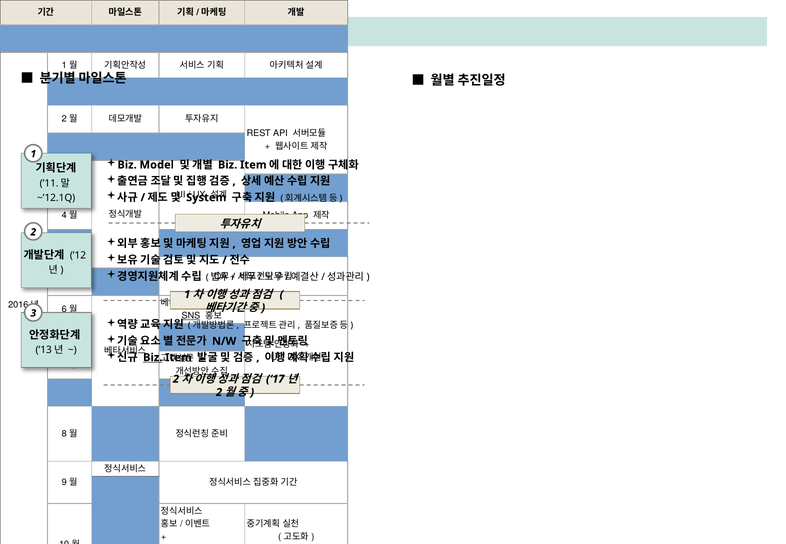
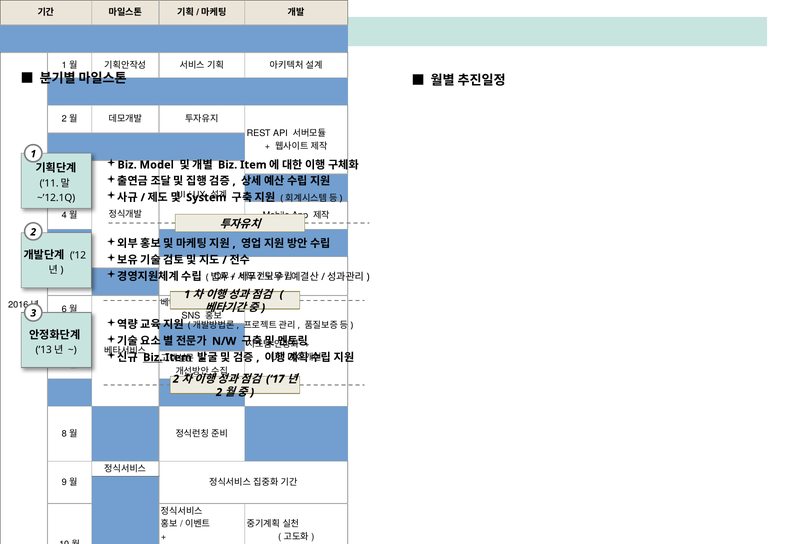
SNS underline: present -> none (191, 316)
